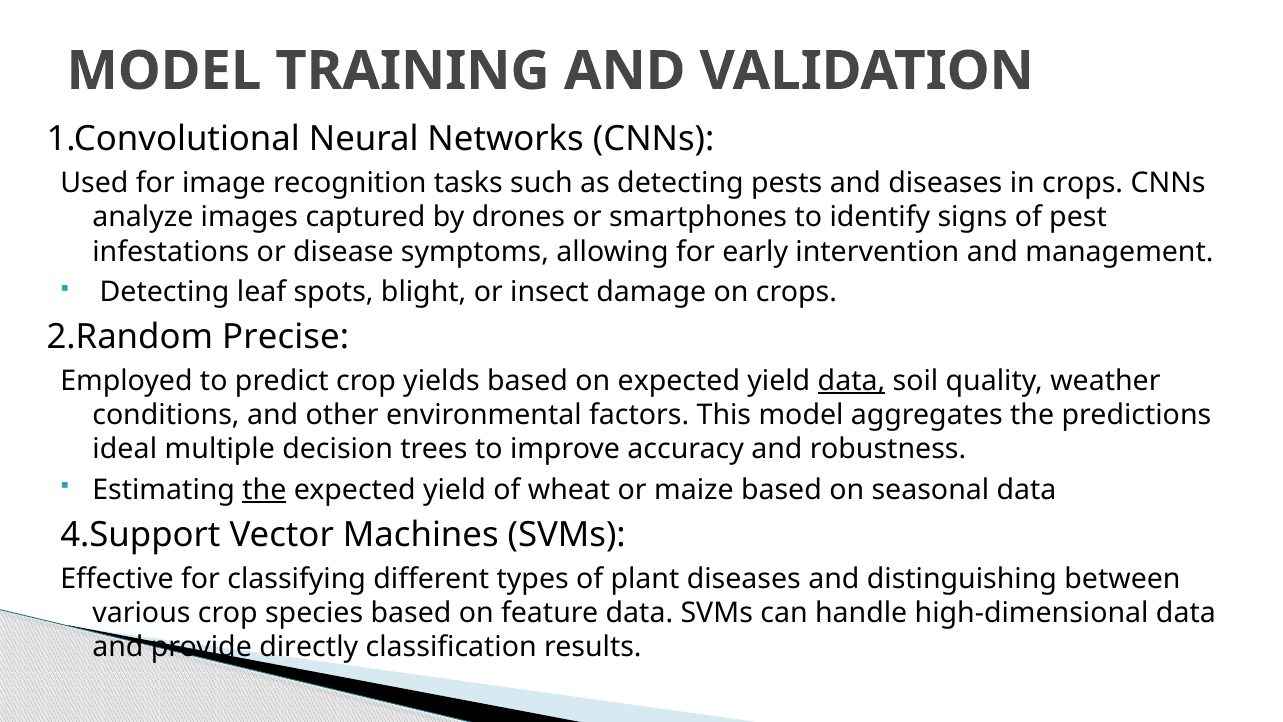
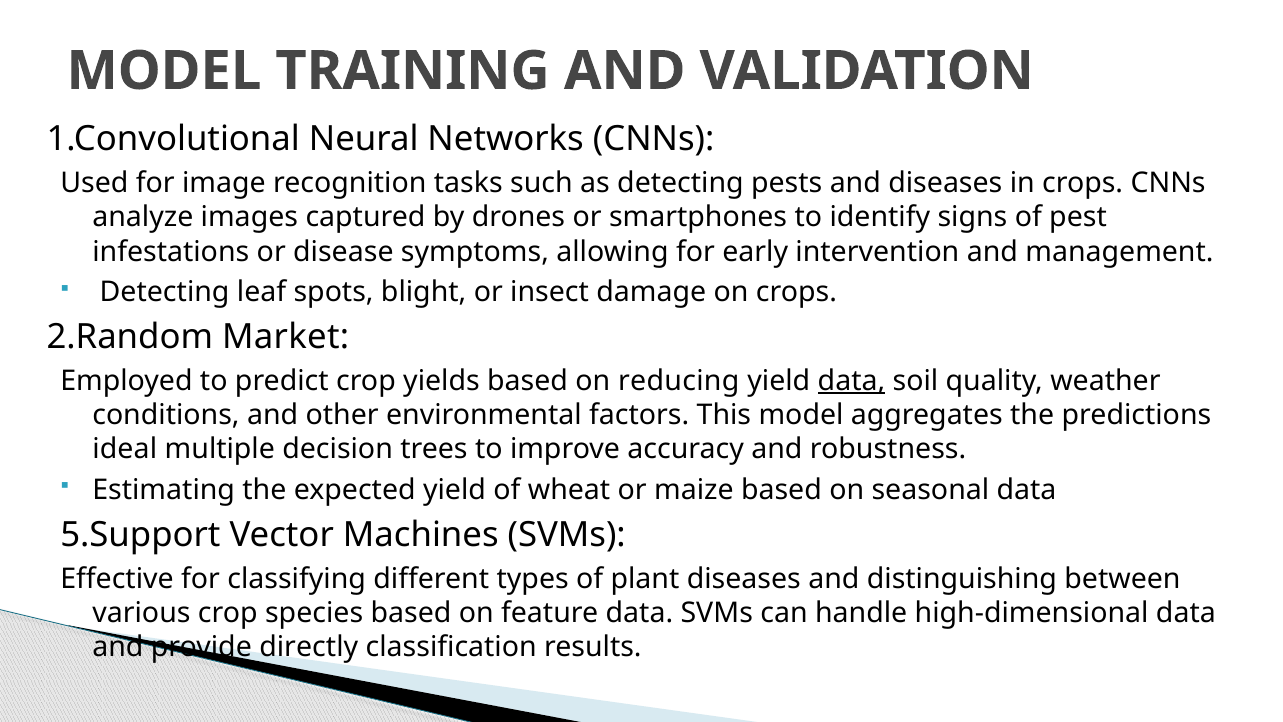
Precise: Precise -> Market (286, 337)
on expected: expected -> reducing (679, 381)
the underline: present -> none (264, 490)
4.Support: 4.Support -> 5.Support (140, 535)
